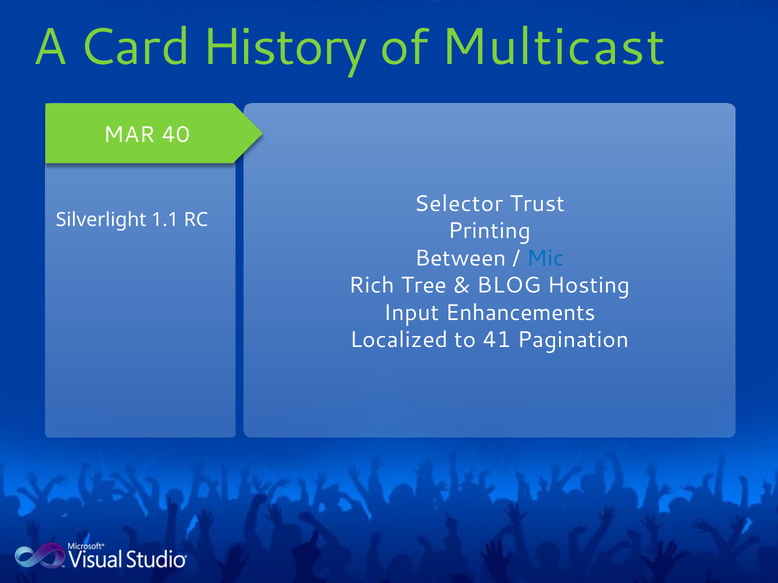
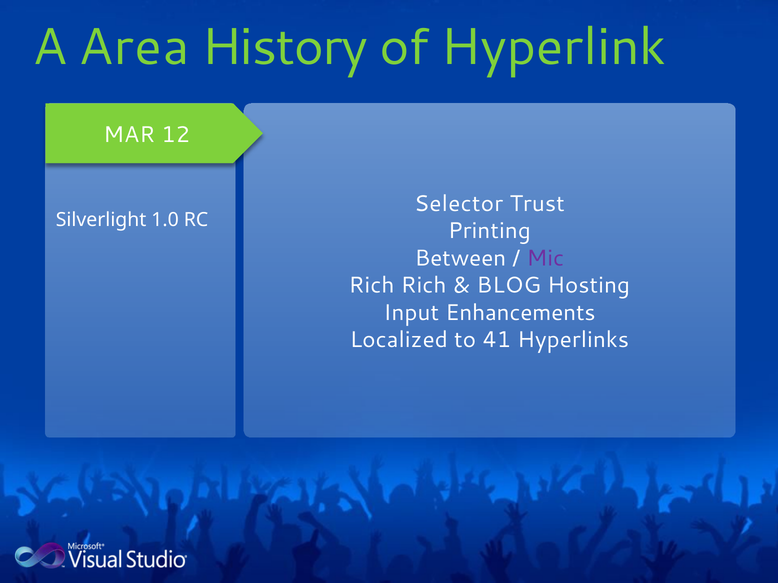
Card: Card -> Area (134, 47)
Multicast: Multicast -> Hyperlink (553, 47)
40: 40 -> 12 (176, 135)
1.1: 1.1 -> 1.0 (165, 220)
Mic colour: blue -> purple (545, 258)
Rich Tree: Tree -> Rich (424, 286)
Pagination: Pagination -> Hyperlinks (573, 340)
